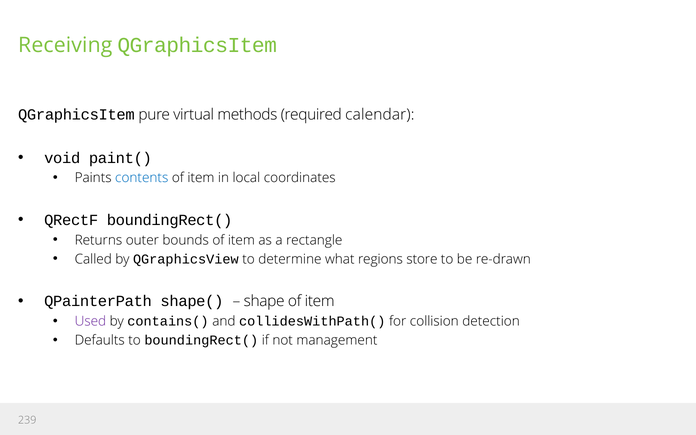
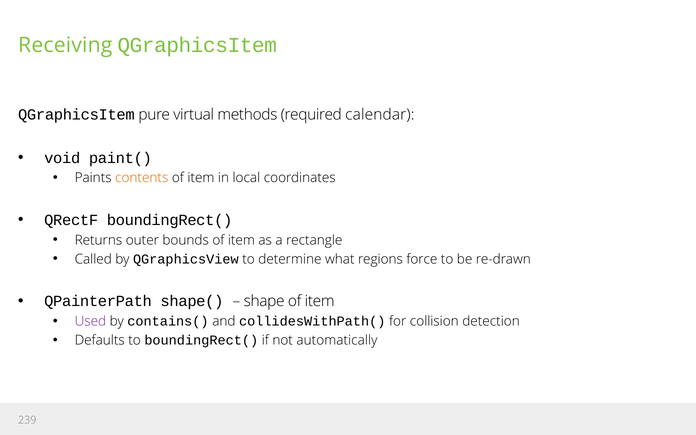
contents colour: blue -> orange (142, 178)
store: store -> force (422, 259)
management: management -> automatically (337, 340)
